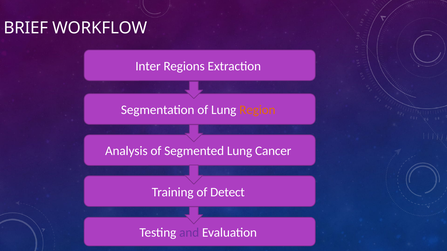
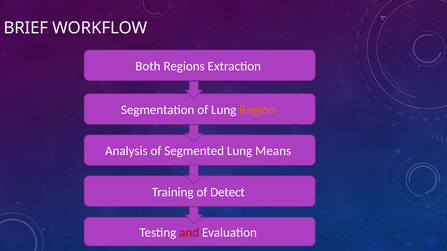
Inter: Inter -> Both (148, 66)
Cancer: Cancer -> Means (273, 151)
and colour: purple -> red (189, 233)
